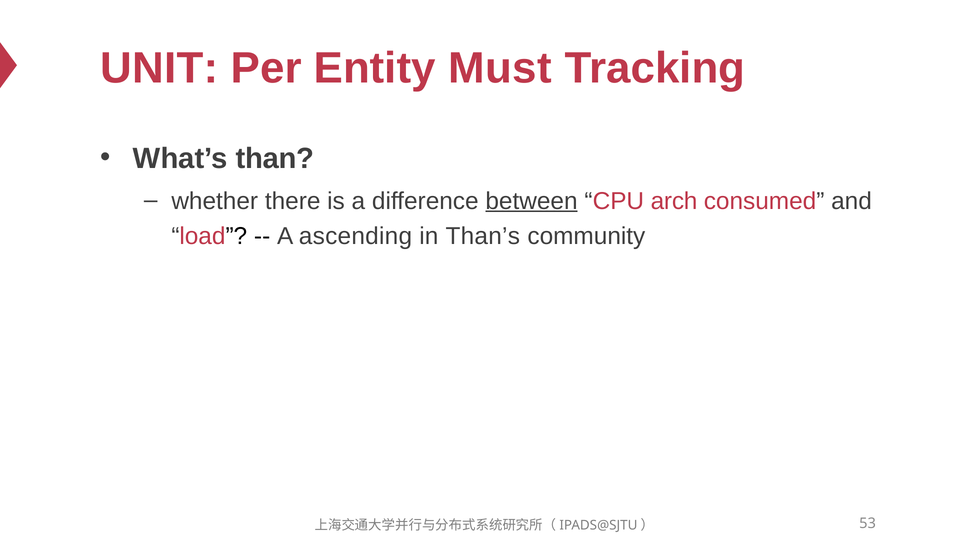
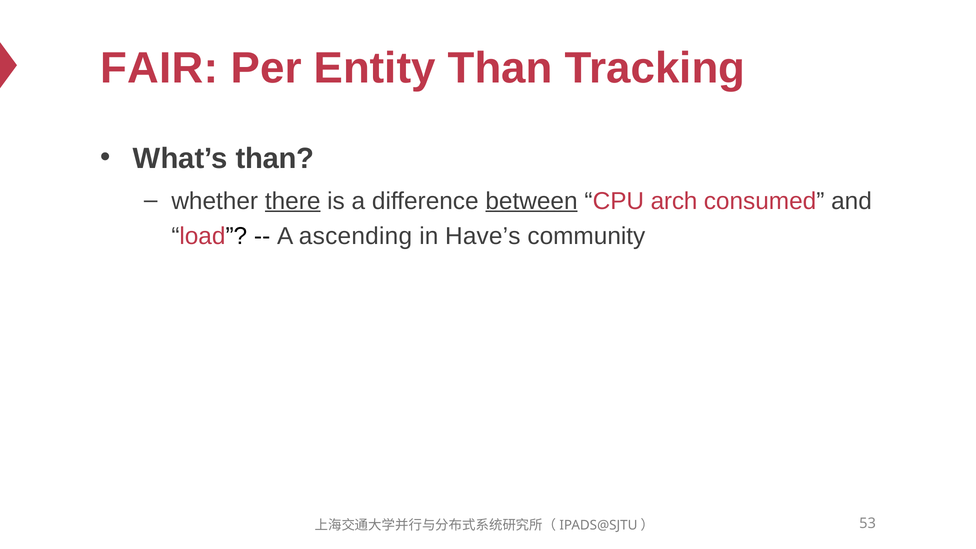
UNIT: UNIT -> FAIR (159, 68)
Entity Must: Must -> Than (500, 68)
there underline: none -> present (293, 201)
Than’s: Than’s -> Have’s (483, 236)
